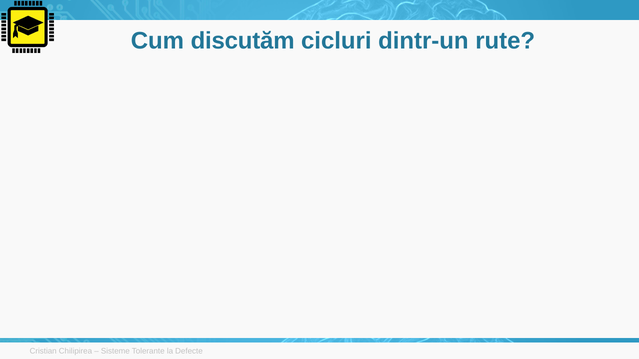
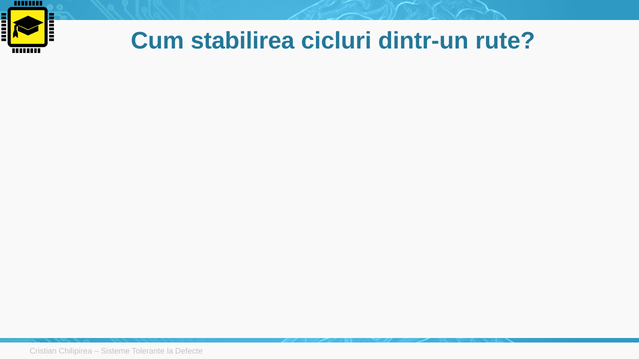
discutăm: discutăm -> stabilirea (243, 41)
